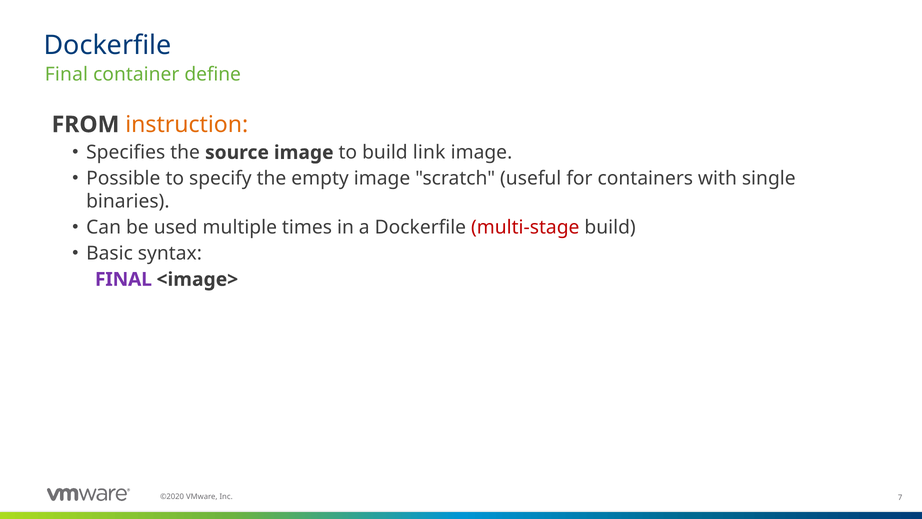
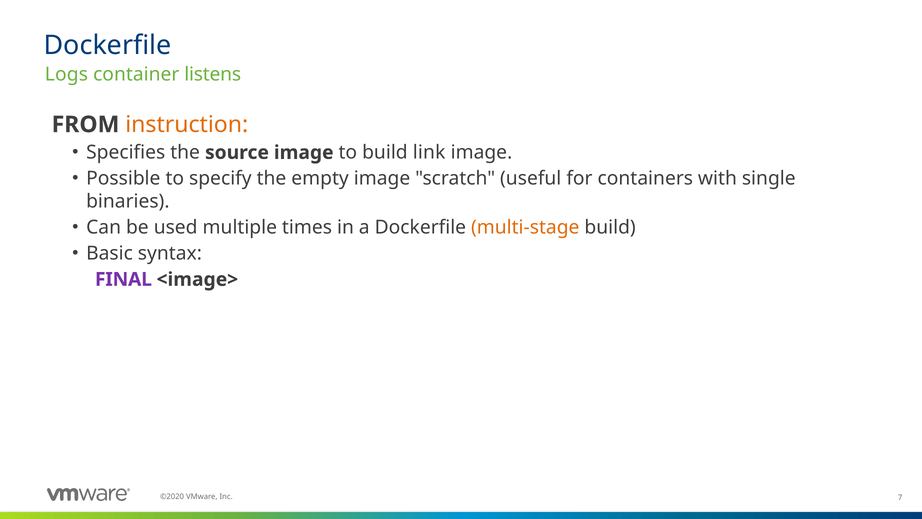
Final: Final -> Logs (66, 74)
define: define -> listens (213, 74)
multi-stage colour: red -> orange (525, 227)
